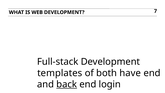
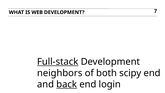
Full-stack underline: none -> present (58, 61)
templates: templates -> neighbors (60, 73)
have: have -> scipy (130, 73)
